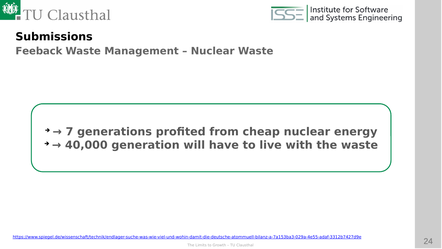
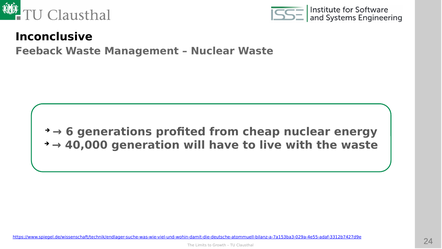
Submissions: Submissions -> Inconclusive (54, 37)
7: 7 -> 6 (70, 132)
